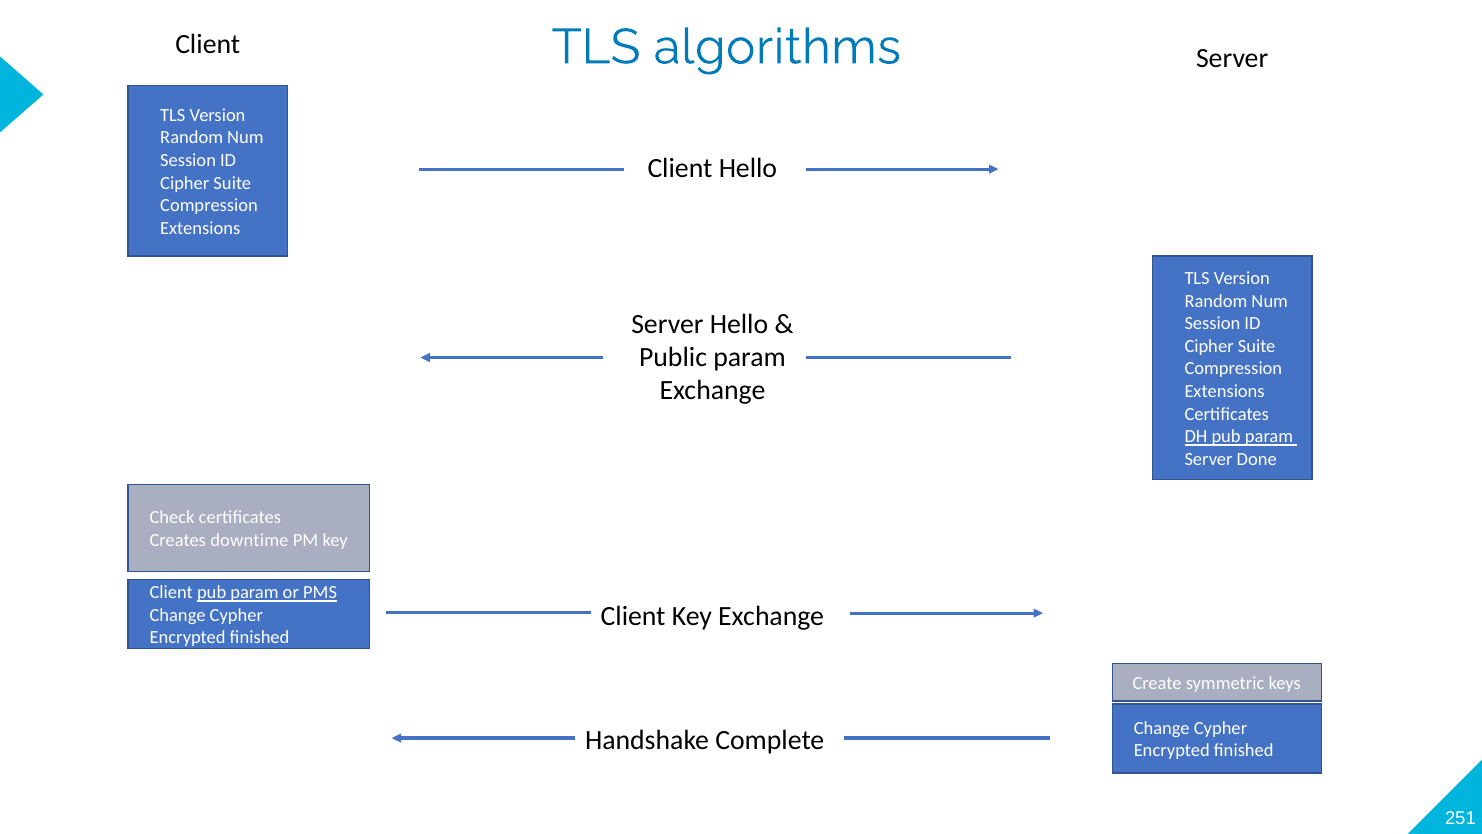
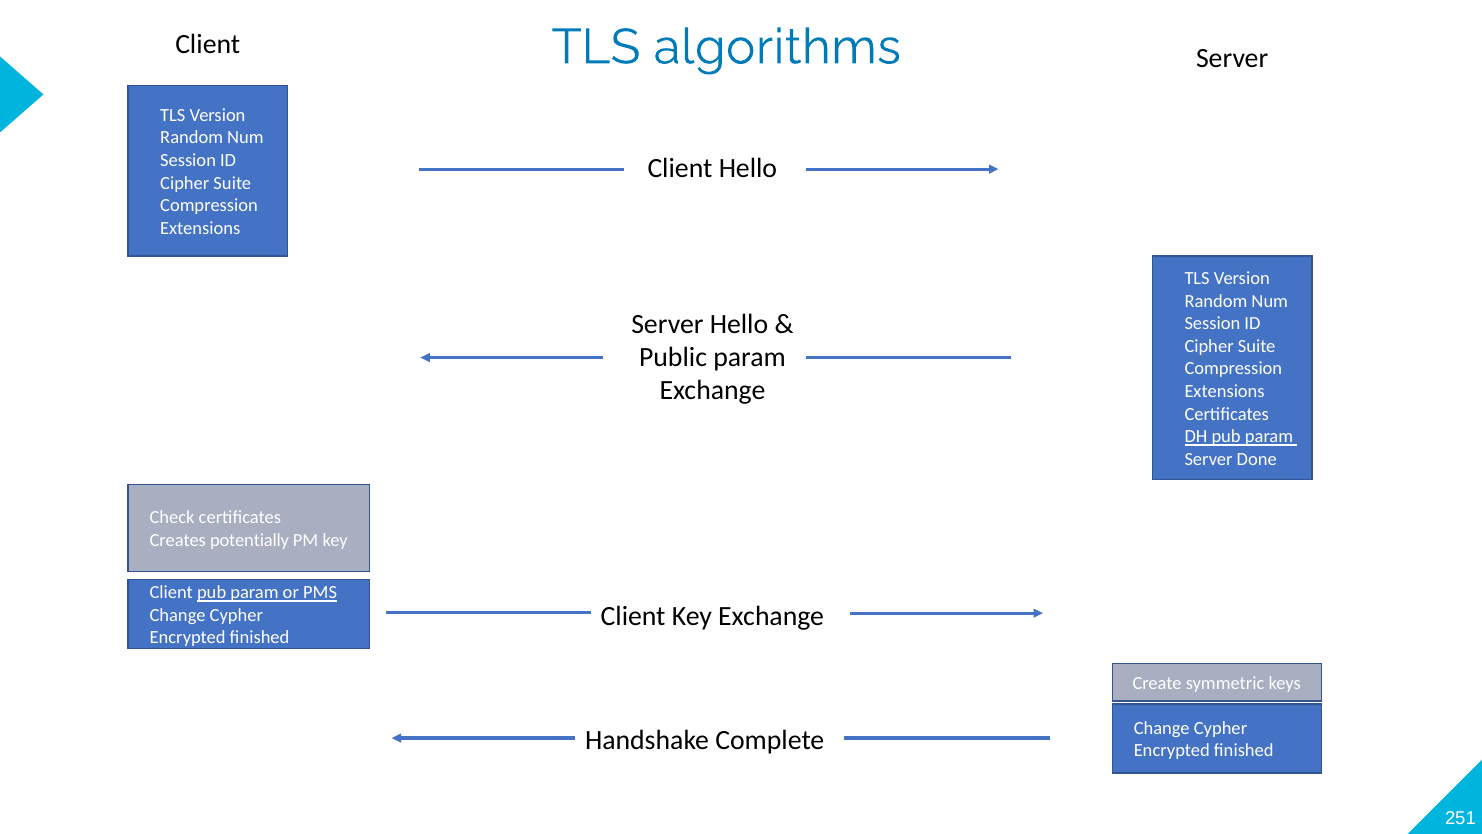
downtime: downtime -> potentially (250, 540)
